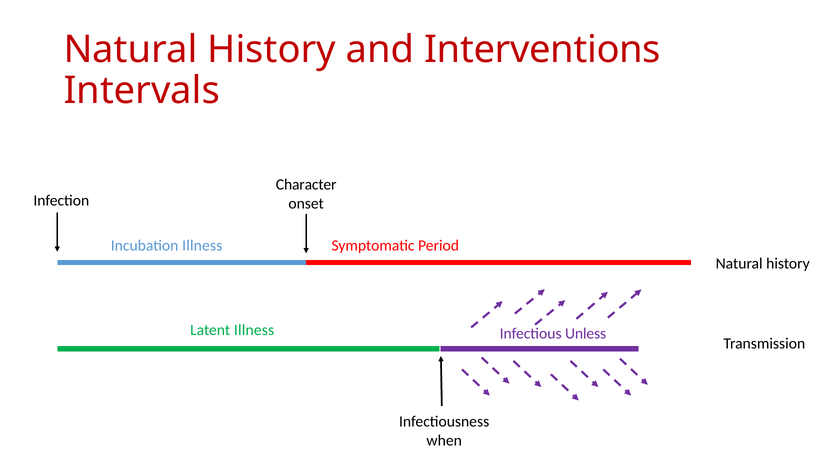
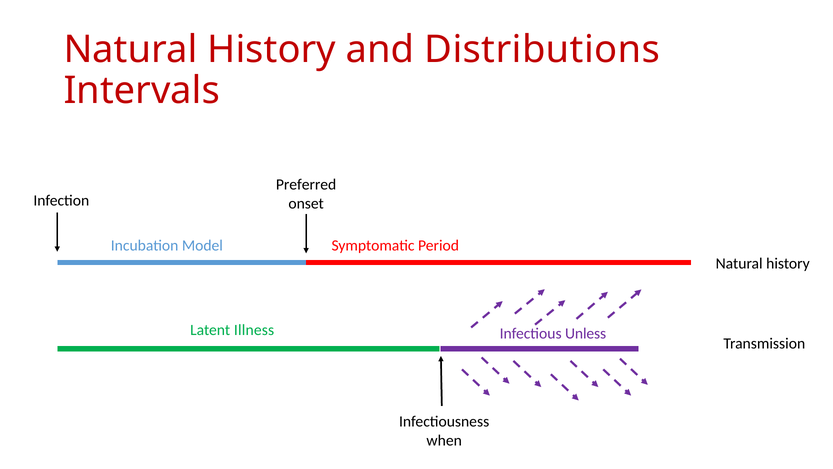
Interventions: Interventions -> Distributions (542, 49)
Character: Character -> Preferred (306, 185)
Incubation Illness: Illness -> Model (202, 245)
